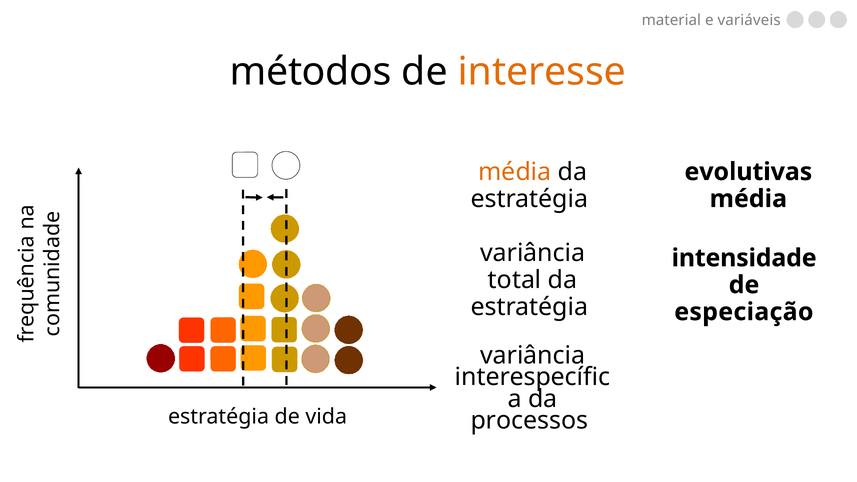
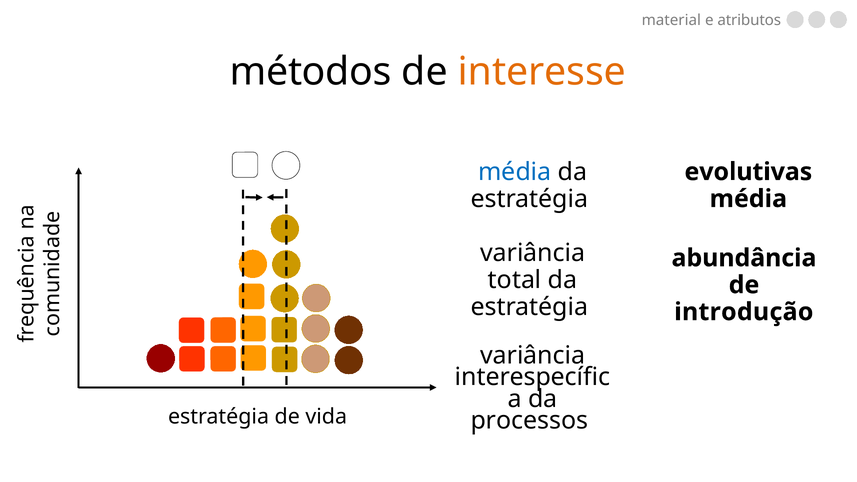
variáveis: variáveis -> atributos (749, 20)
média colour: orange -> blue (515, 172)
intensidade: intensidade -> abundância (744, 258)
especiação: especiação -> introdução (744, 312)
